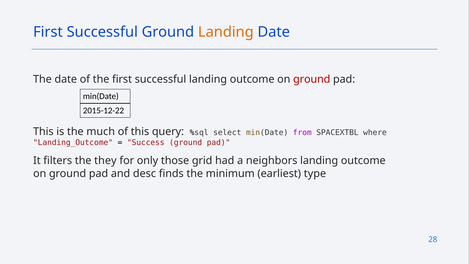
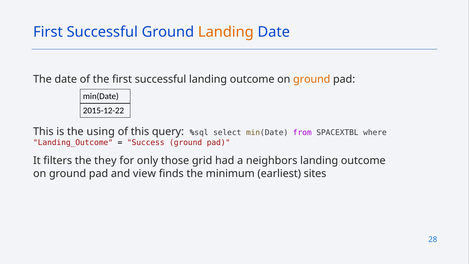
ground colour: red -> orange (312, 79)
much: much -> using (101, 131)
desc: desc -> view (144, 173)
type: type -> sites (315, 173)
